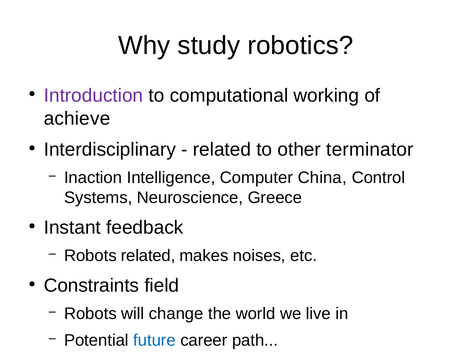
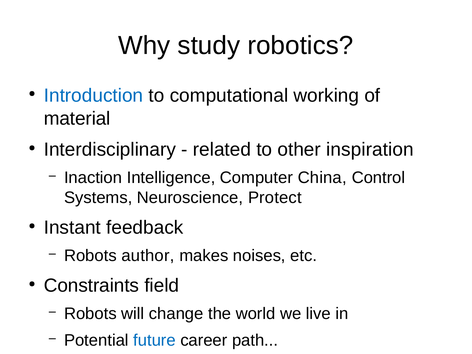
Introduction colour: purple -> blue (94, 96)
achieve: achieve -> material (77, 118)
terminator: terminator -> inspiration (370, 150)
Greece: Greece -> Protect (275, 198)
Robots related: related -> author (148, 256)
